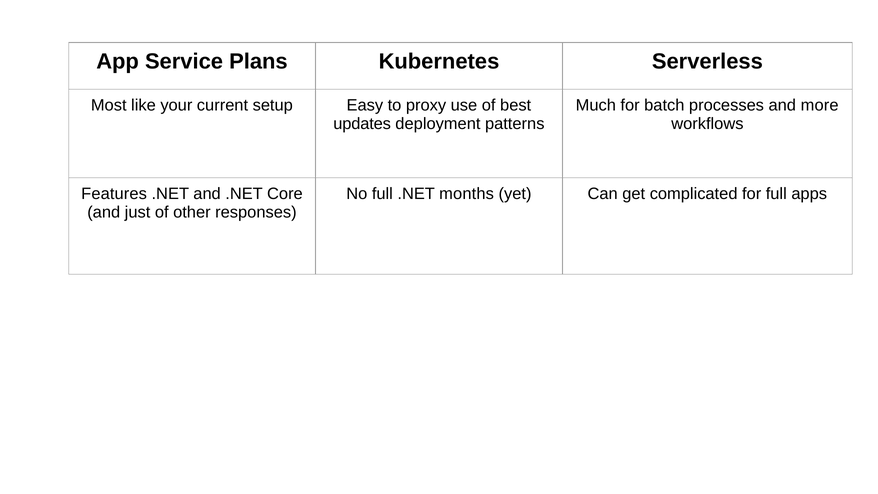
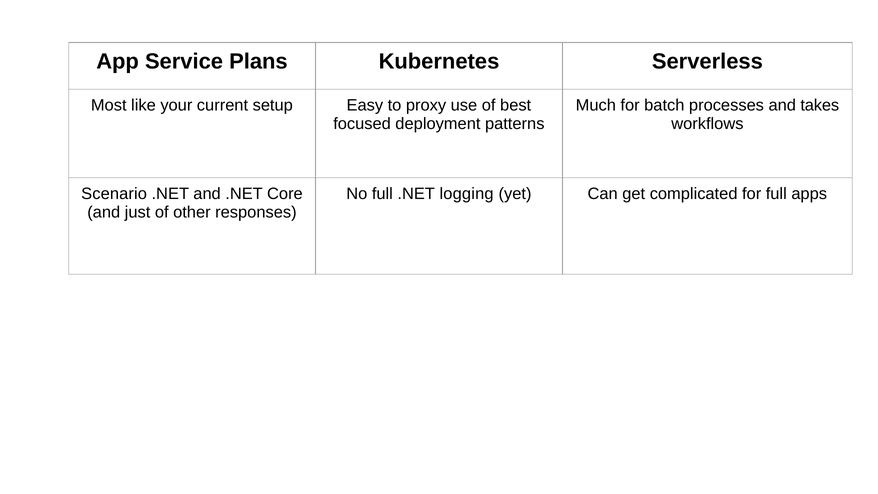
more: more -> takes (820, 105)
updates: updates -> focused (362, 124)
Features: Features -> Scenario (114, 194)
months: months -> logging (467, 194)
